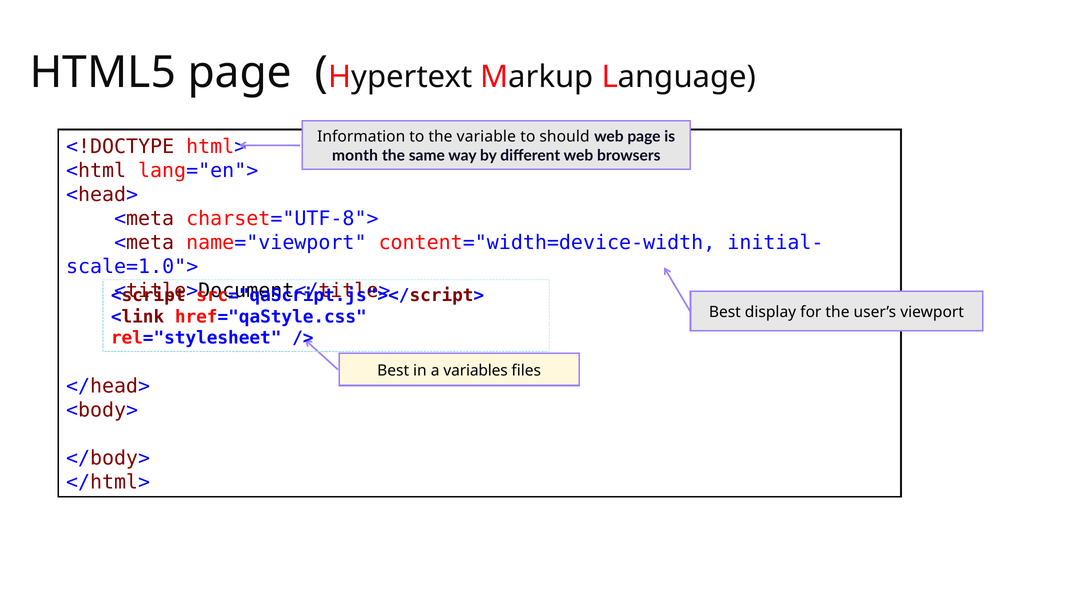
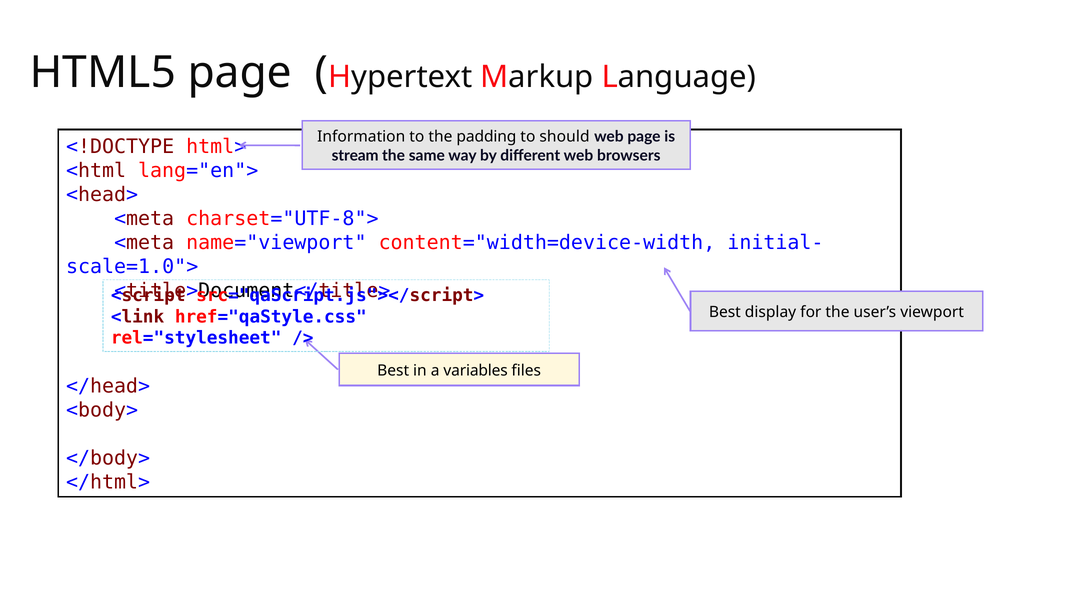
variable: variable -> padding (486, 137)
month: month -> stream (355, 156)
